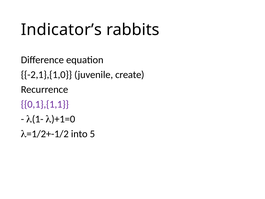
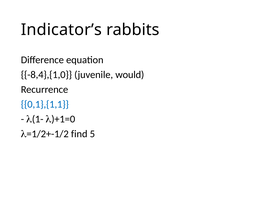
-2,1},{1,0: -2,1},{1,0 -> -8,4},{1,0 (46, 75)
create: create -> would (130, 75)
0,1},{1,1 colour: purple -> blue (45, 104)
into: into -> find (79, 134)
